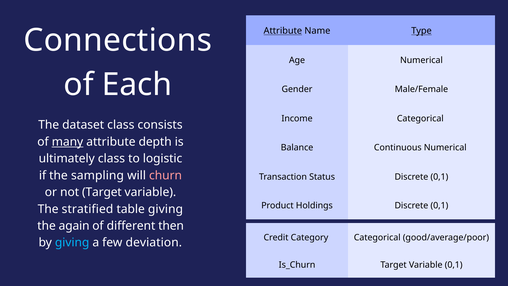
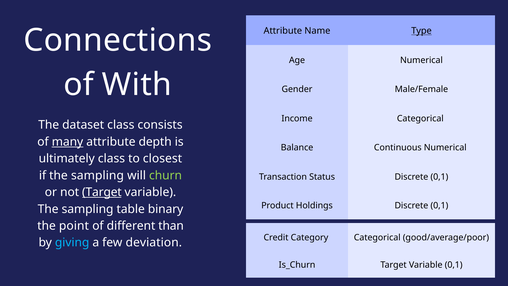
Attribute underline: present -> none (283, 31)
Each: Each -> With (137, 85)
logistic: logistic -> closest (163, 159)
churn colour: pink -> light green (166, 175)
Target underline: none -> present (102, 192)
stratified: stratified -> sampling (88, 209)
table giving: giving -> binary (166, 209)
again: again -> point (74, 226)
then: then -> than (171, 226)
